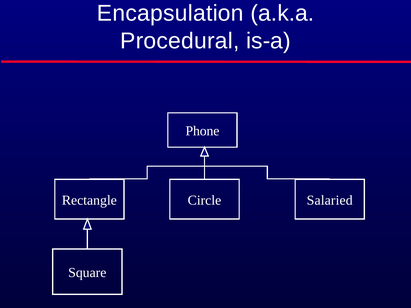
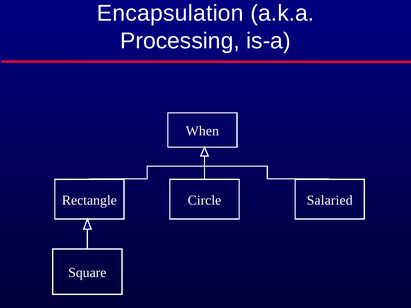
Procedural: Procedural -> Processing (180, 41)
Phone: Phone -> When (202, 131)
